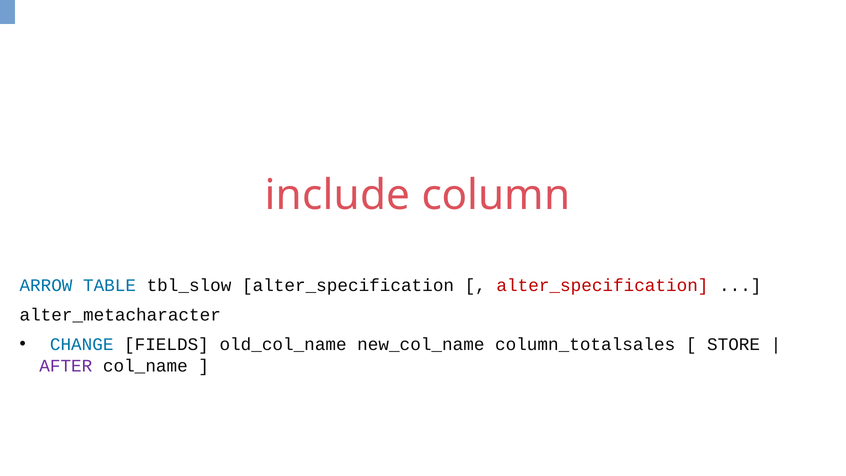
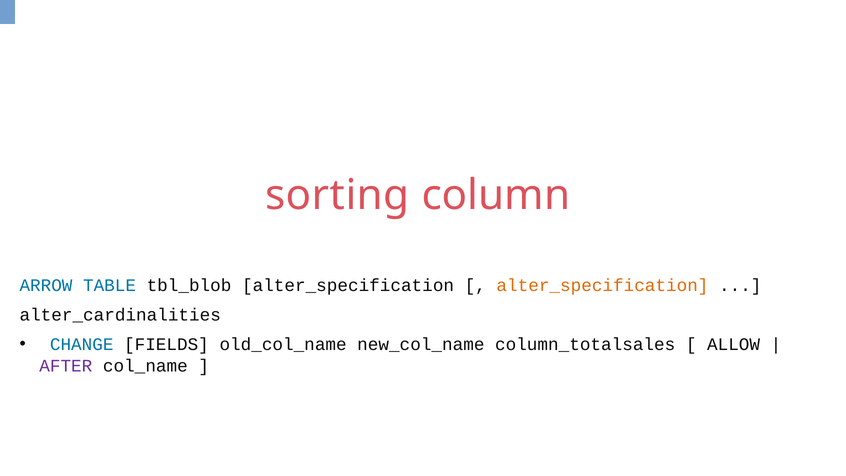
include: include -> sorting (337, 195)
tbl_slow: tbl_slow -> tbl_blob (189, 285)
alter_specification colour: red -> orange (602, 285)
alter_metacharacter: alter_metacharacter -> alter_cardinalities (120, 315)
STORE: STORE -> ALLOW (734, 344)
